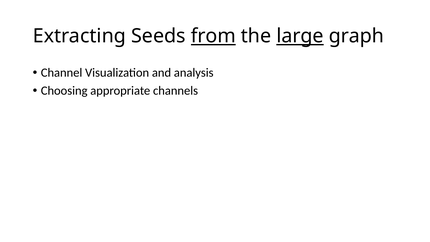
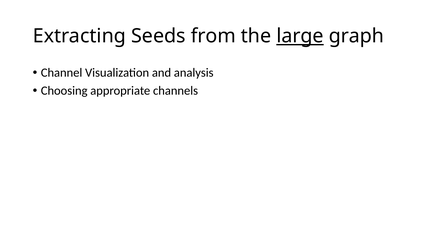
from underline: present -> none (213, 36)
